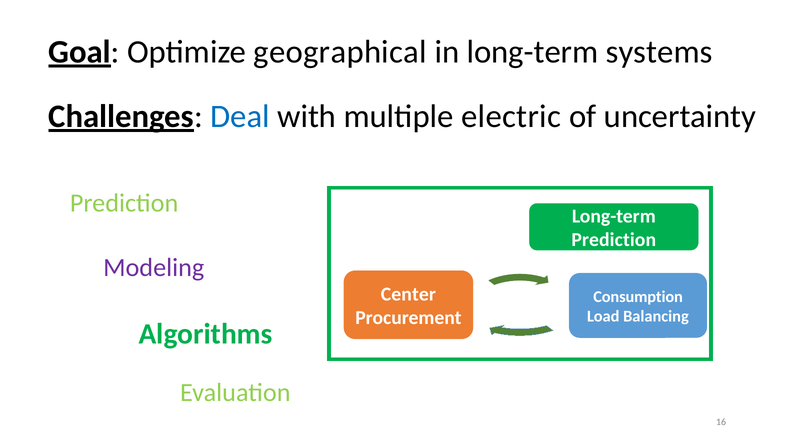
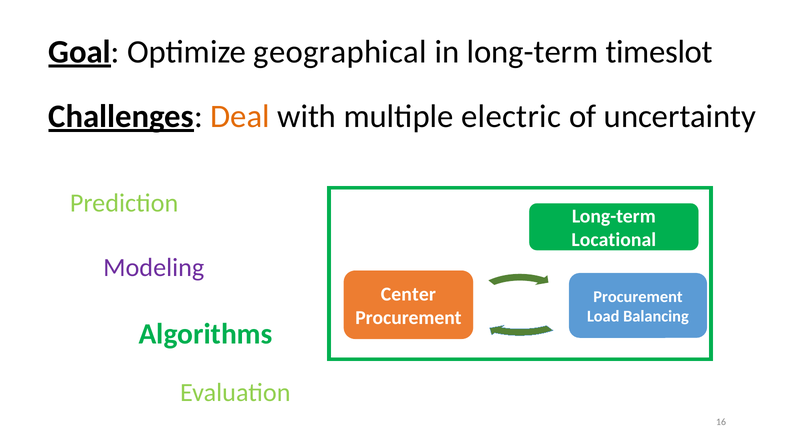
systems: systems -> timeslot (659, 52)
Deal colour: blue -> orange (240, 116)
Prediction: Prediction -> Locational (614, 240)
Consumption: Consumption -> Procurement (638, 297)
